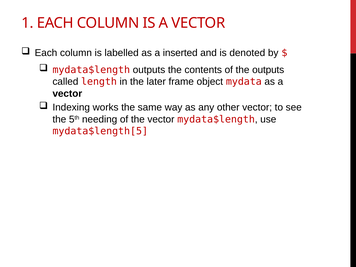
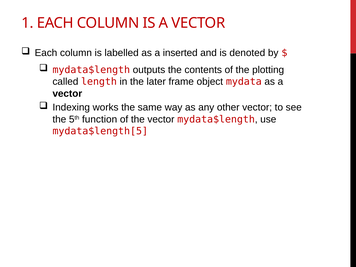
the outputs: outputs -> plotting (268, 70)
needing: needing -> function (100, 119)
